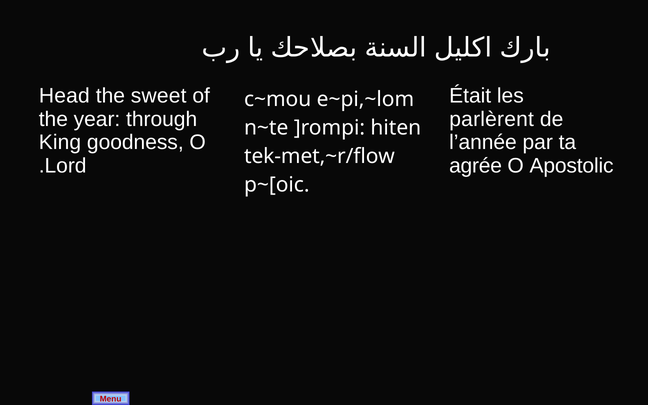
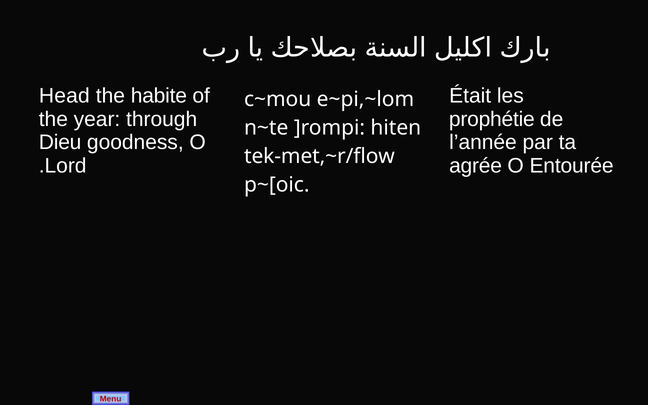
sweet: sweet -> habite (159, 96)
parlèrent: parlèrent -> prophétie (492, 119)
King: King -> Dieu (60, 143)
Apostolic: Apostolic -> Entourée (572, 166)
